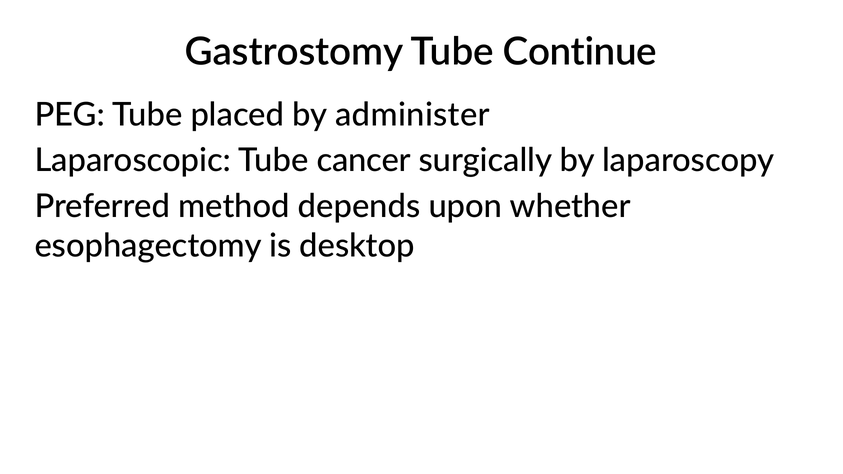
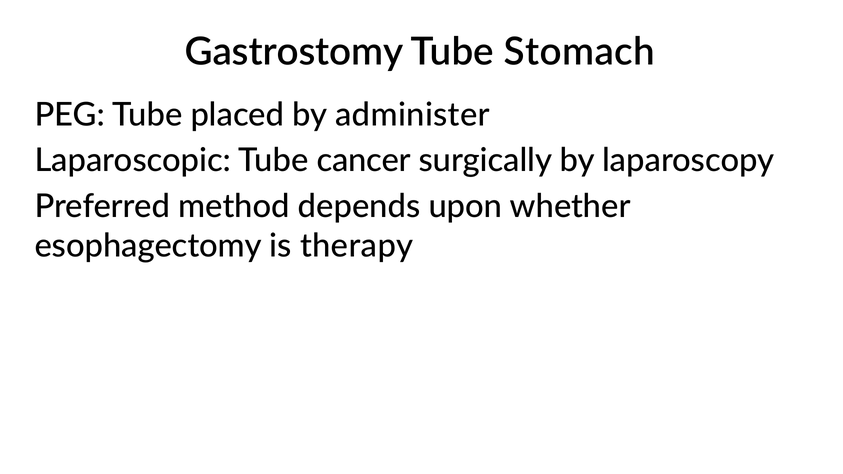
Continue: Continue -> Stomach (579, 52)
desktop: desktop -> therapy (357, 246)
